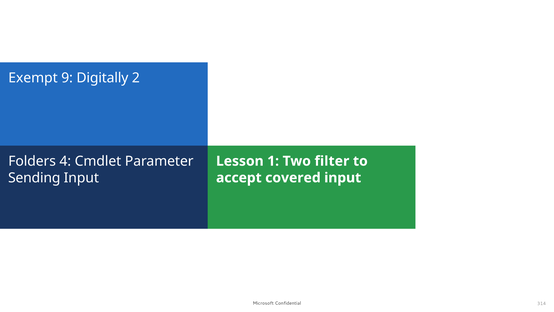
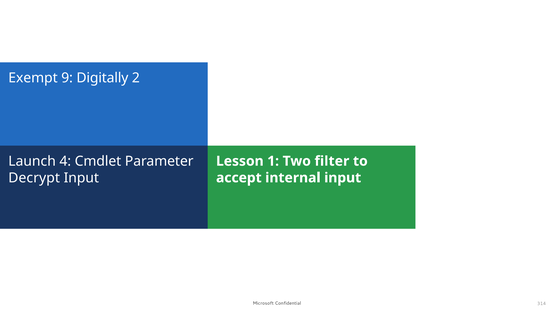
Folders: Folders -> Launch (32, 161)
Sending: Sending -> Decrypt (34, 178)
covered: covered -> internal (293, 178)
